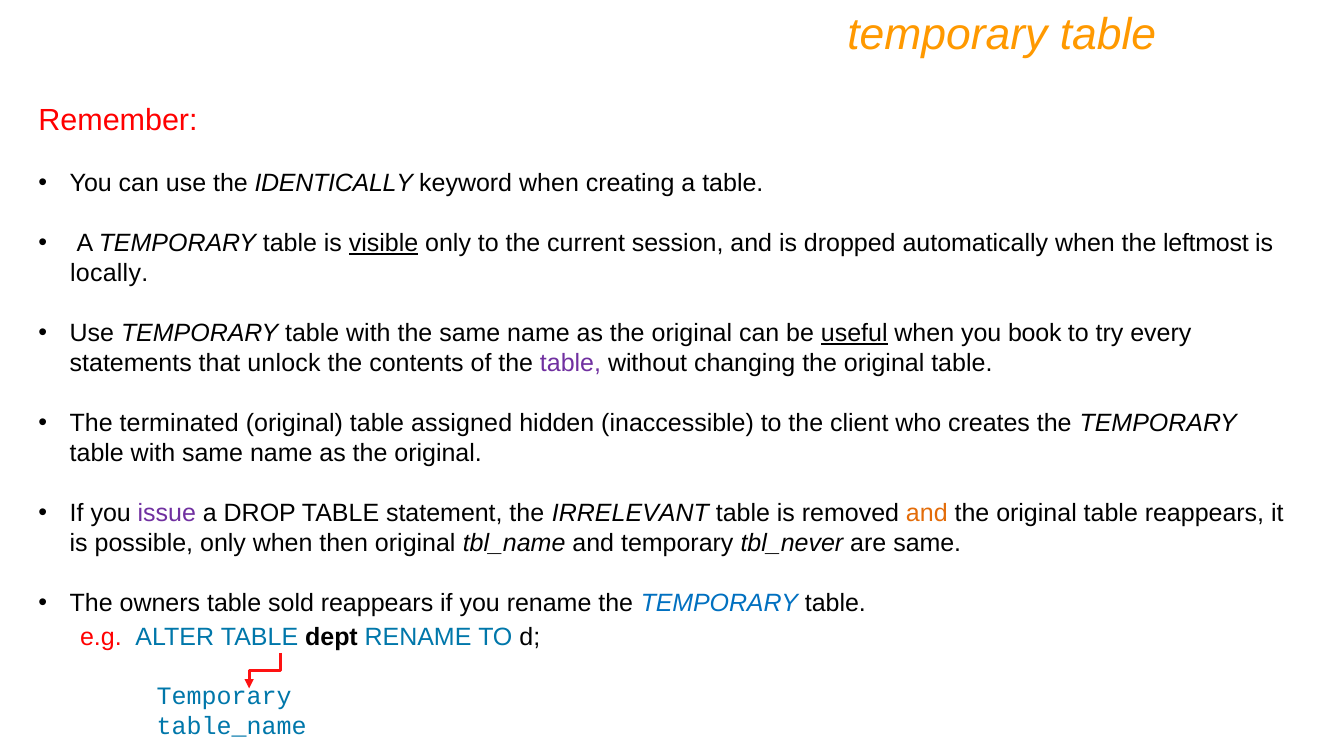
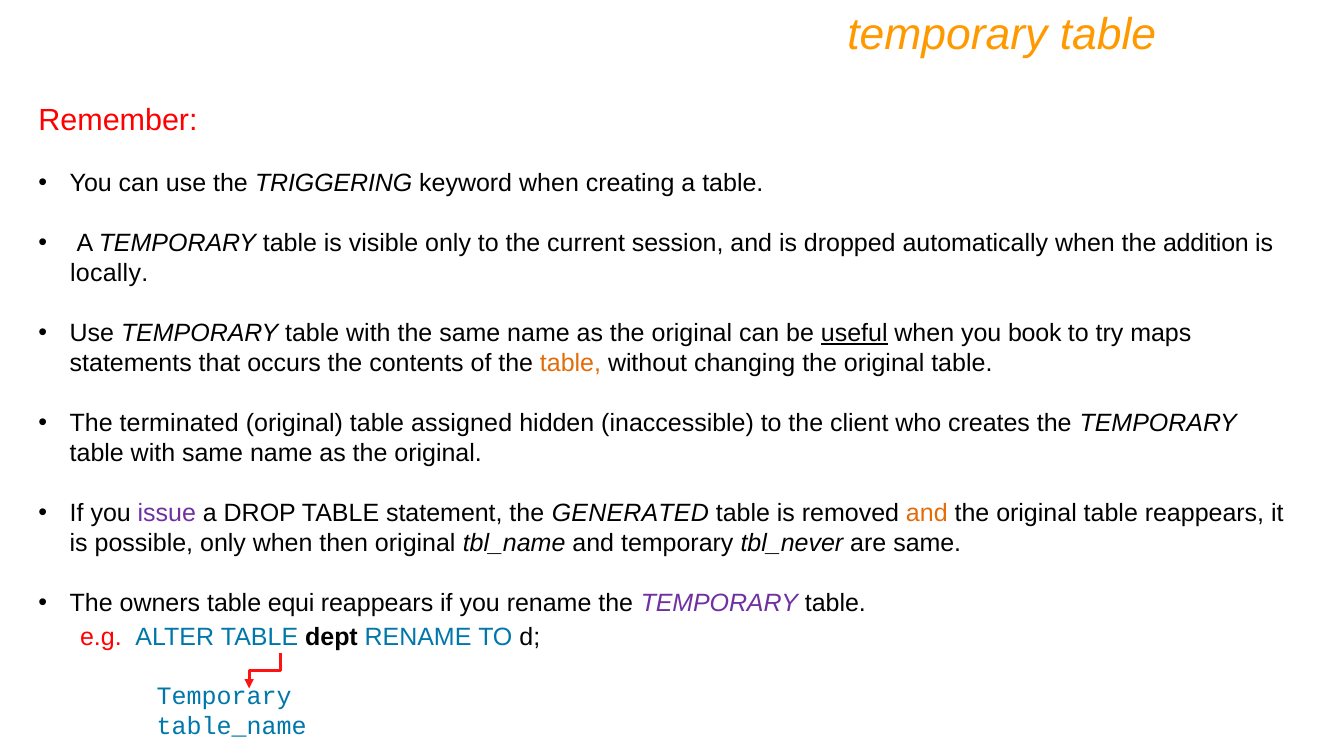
IDENTICALLY: IDENTICALLY -> TRIGGERING (334, 183)
visible underline: present -> none (384, 243)
leftmost: leftmost -> addition (1206, 243)
every: every -> maps (1161, 333)
unlock: unlock -> occurs (284, 363)
table colour: purple -> orange (570, 363)
IRRELEVANT: IRRELEVANT -> GENERATED (630, 513)
sold: sold -> equi (291, 603)
TEMPORARY colour: blue -> purple (719, 603)
